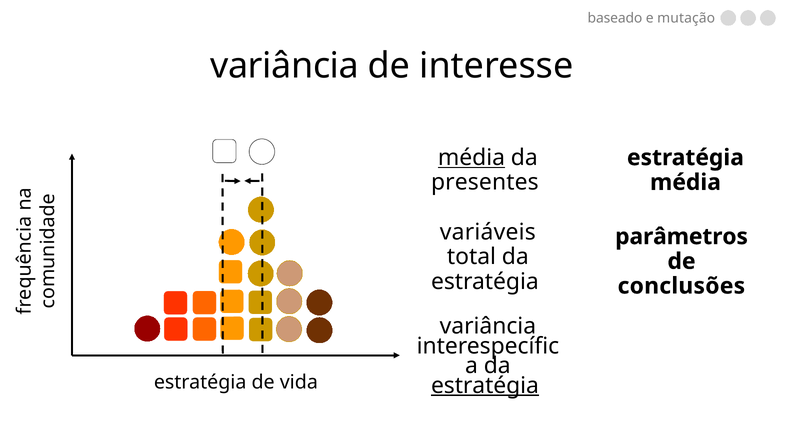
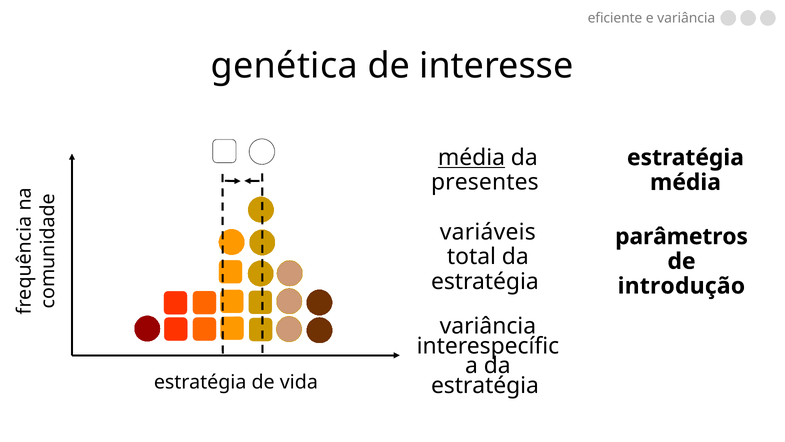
baseado: baseado -> eficiente (615, 18)
e mutação: mutação -> variância (686, 18)
variância: variância -> genética (284, 66)
conclusões: conclusões -> introdução (681, 286)
estratégia underline: present -> none (485, 385)
